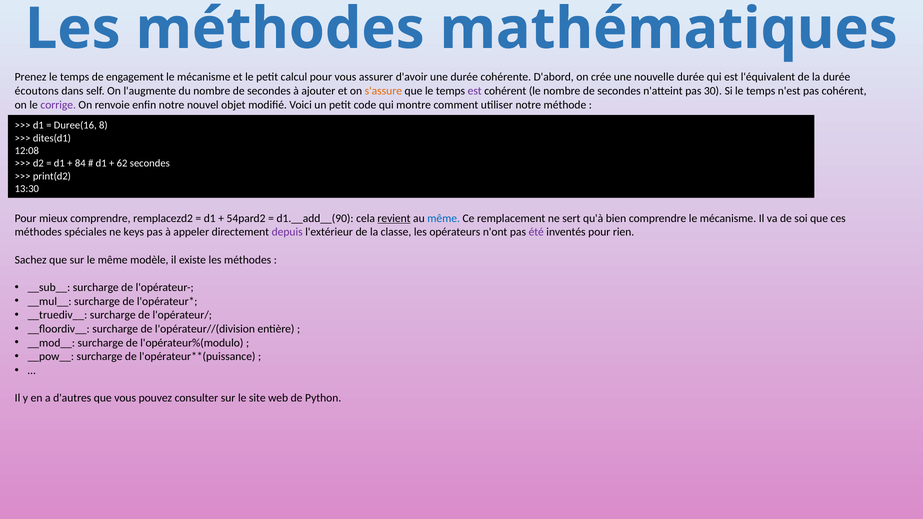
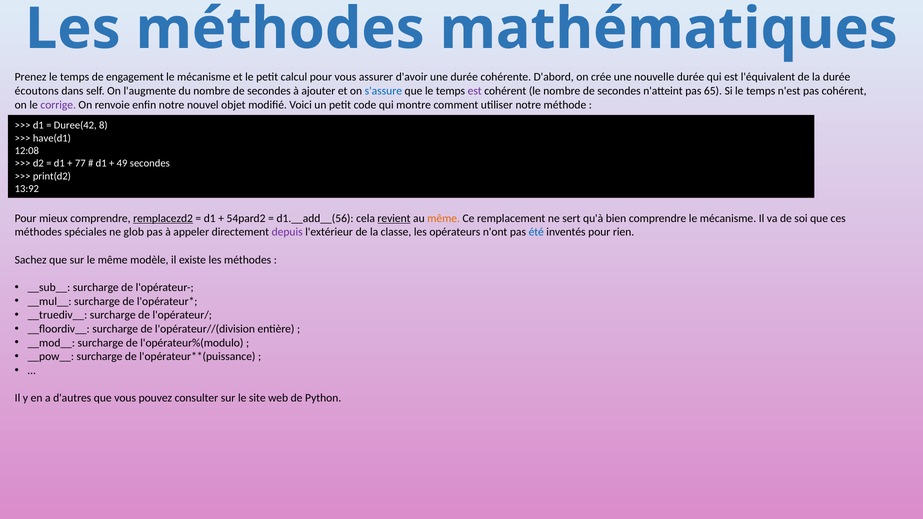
s'assure colour: orange -> blue (383, 91)
30: 30 -> 65 (713, 91)
Duree(16: Duree(16 -> Duree(42 (75, 125)
dites(d1: dites(d1 -> have(d1 (52, 138)
84: 84 -> 77 (80, 164)
62: 62 -> 49 (122, 164)
13:30: 13:30 -> 13:92 (27, 189)
remplacezd2 underline: none -> present (163, 218)
d1.__add__(90: d1.__add__(90 -> d1.__add__(56 (315, 218)
même colour: blue -> orange (444, 218)
keys: keys -> glob (134, 232)
été colour: purple -> blue (536, 232)
